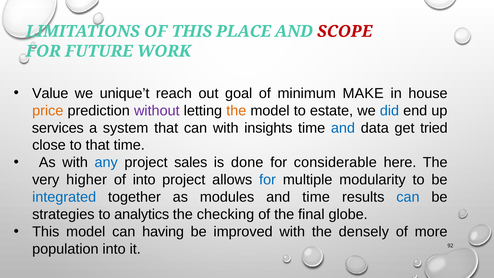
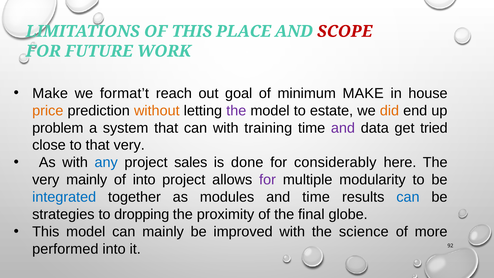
Value: Value -> Make (50, 93)
unique’t: unique’t -> format’t (124, 93)
without colour: purple -> orange (157, 111)
the colour: orange -> purple (236, 111)
did colour: blue -> orange (389, 111)
services: services -> problem (58, 128)
insights: insights -> training (268, 128)
and colour: blue -> purple (343, 128)
that time: time -> very (129, 145)
considerable: considerable -> considerably (335, 162)
very higher: higher -> mainly (87, 180)
for colour: blue -> purple (268, 180)
analytics: analytics -> dropping (142, 214)
checking: checking -> proximity (226, 214)
can having: having -> mainly (163, 232)
densely: densely -> science (364, 232)
population: population -> performed (65, 249)
